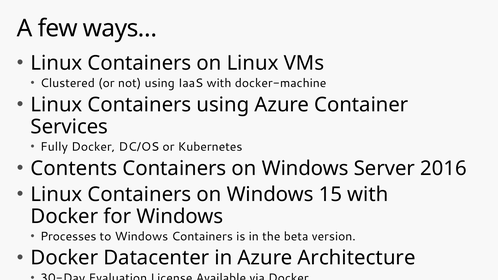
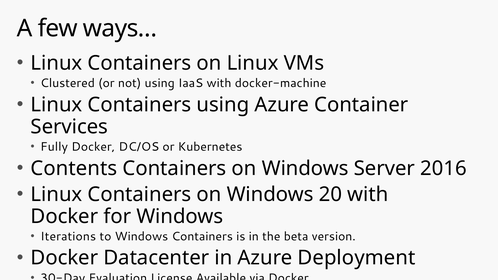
15: 15 -> 20 (330, 194)
Processes: Processes -> Iterations (68, 236)
Architecture: Architecture -> Deployment (357, 258)
